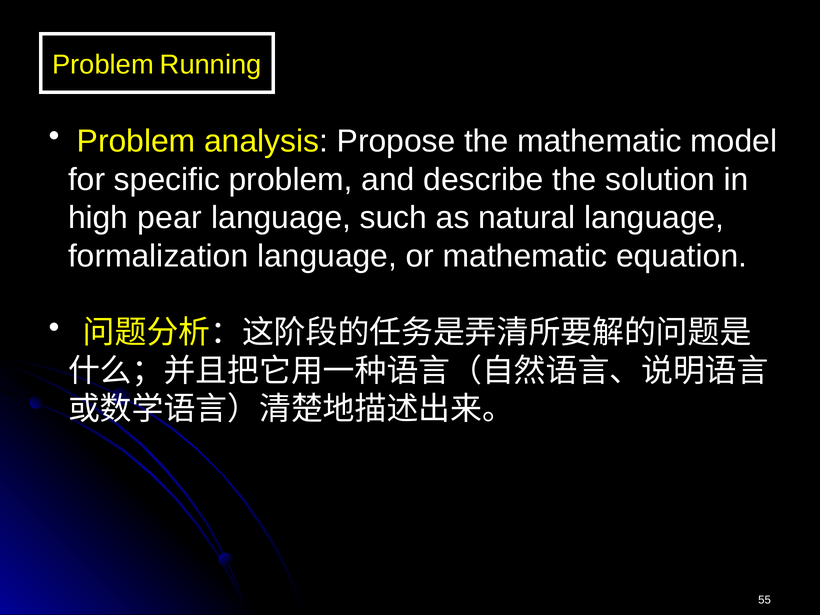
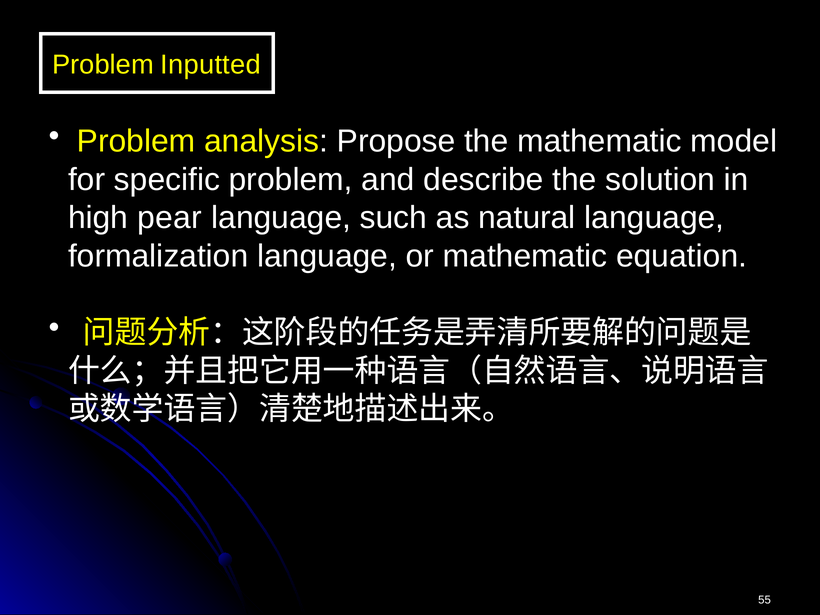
Running: Running -> Inputted (211, 65)
